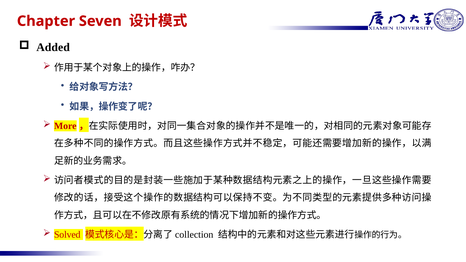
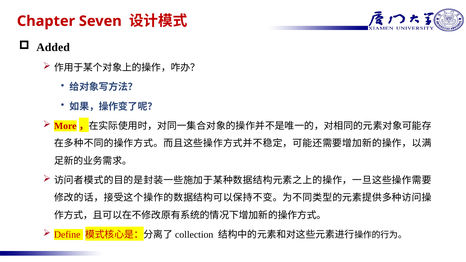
Solved: Solved -> Define (67, 235)
